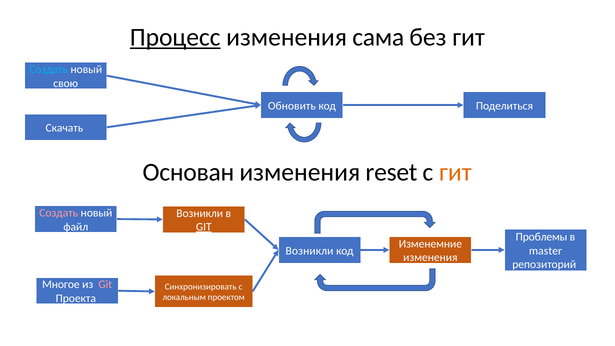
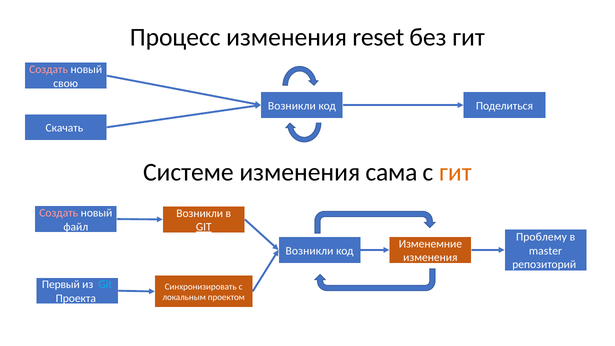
Процесс underline: present -> none (175, 37)
сама: сама -> reset (378, 37)
Создать colour: light blue -> pink (49, 70)
Обновить: Обновить -> Возникли (292, 106)
Основан: Основан -> Системе (188, 172)
reset: reset -> сама (391, 172)
Проблемы: Проблемы -> Проблему (541, 237)
Многое: Многое -> Первый (61, 285)
Git colour: pink -> light blue (105, 285)
